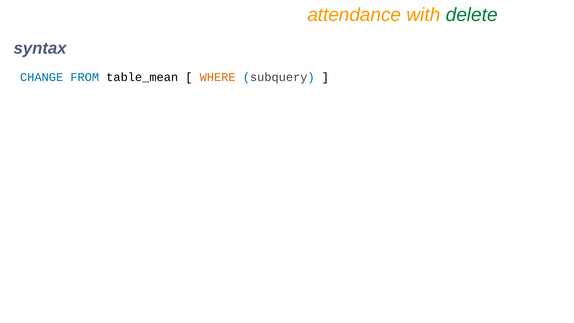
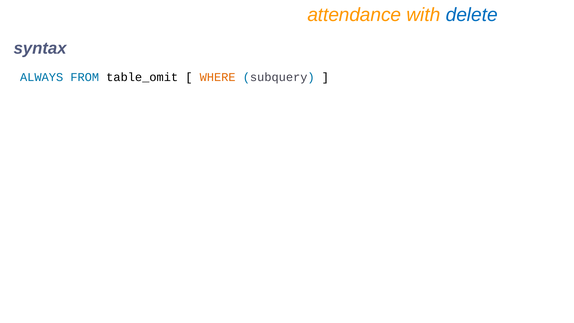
delete colour: green -> blue (472, 15)
CHANGE: CHANGE -> ALWAYS (42, 77)
table_mean: table_mean -> table_omit (142, 77)
